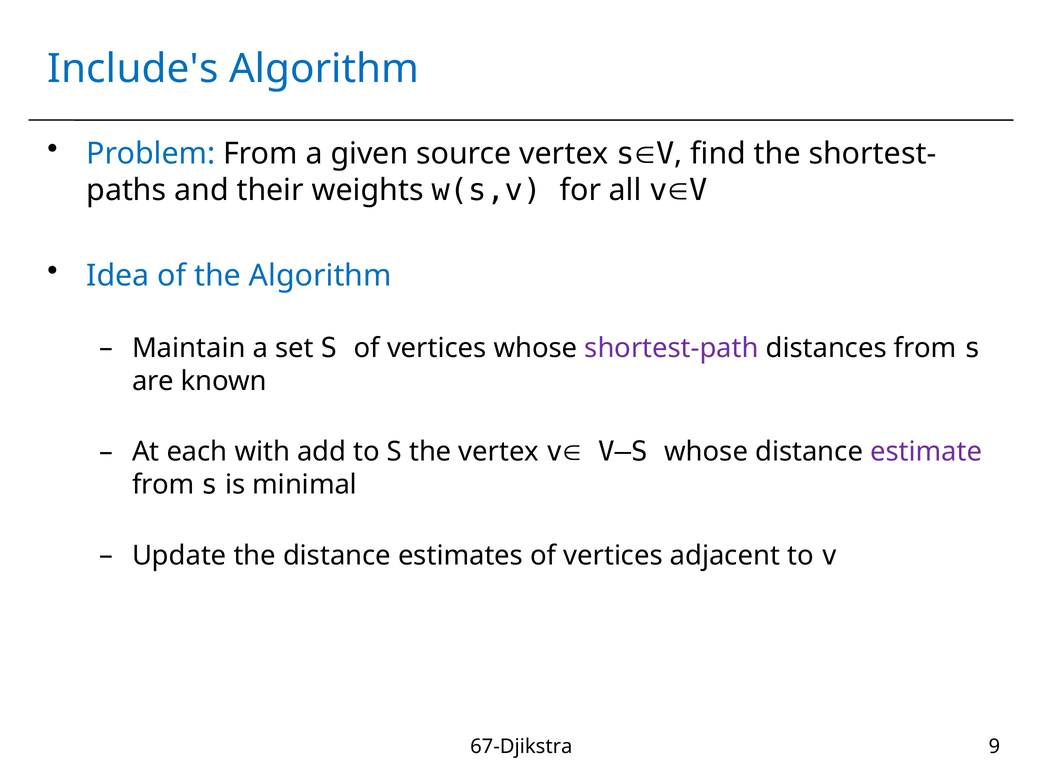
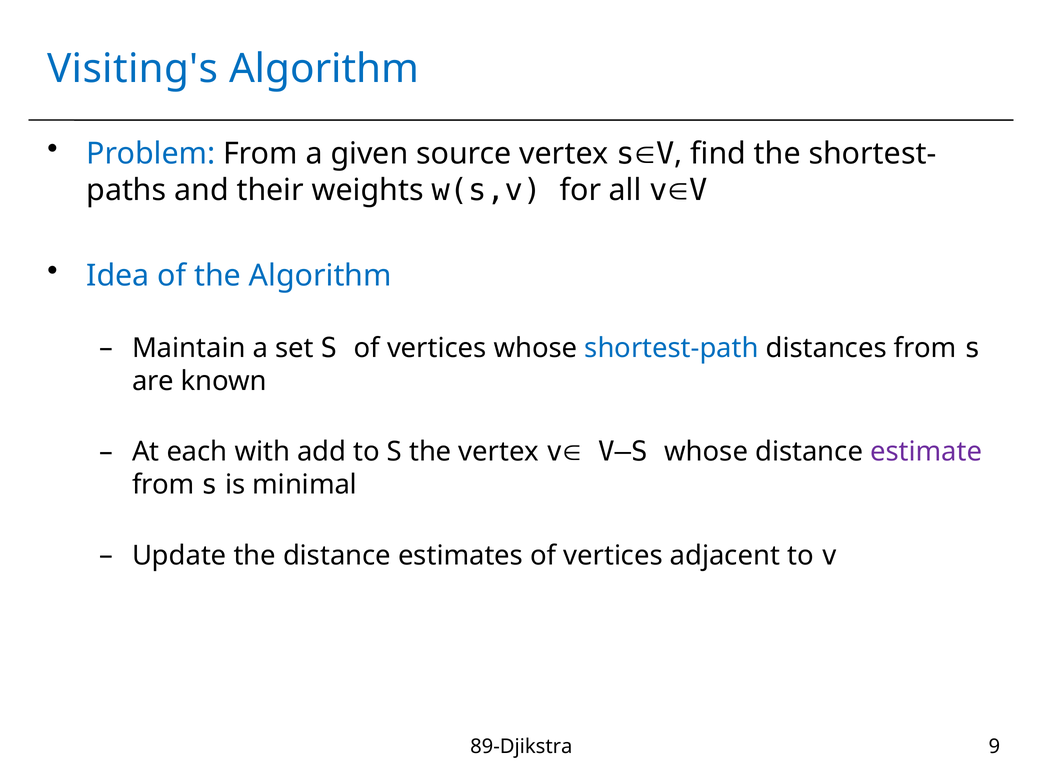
Include's: Include's -> Visiting's (133, 69)
shortest-path colour: purple -> blue (672, 348)
67-Djikstra: 67-Djikstra -> 89-Djikstra (521, 746)
